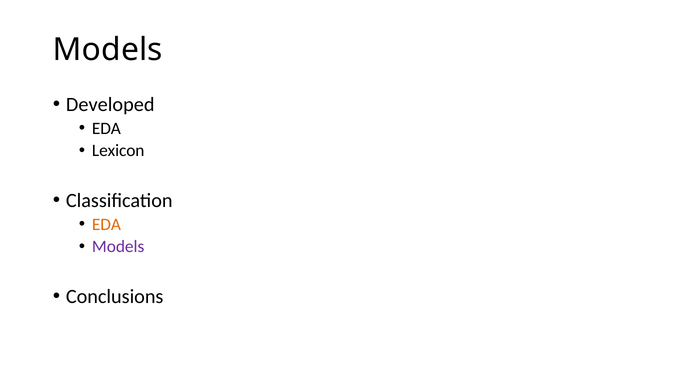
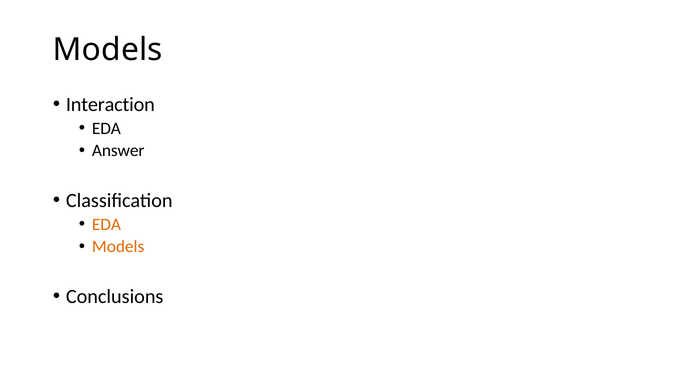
Developed: Developed -> Interaction (110, 105)
Lexicon: Lexicon -> Answer (118, 151)
Models colour: purple -> orange (118, 247)
